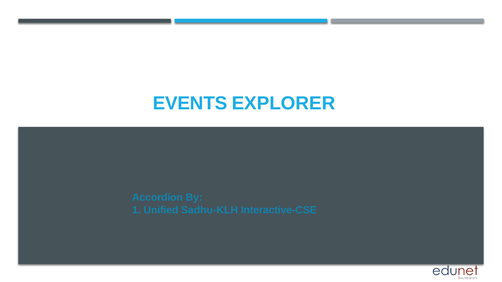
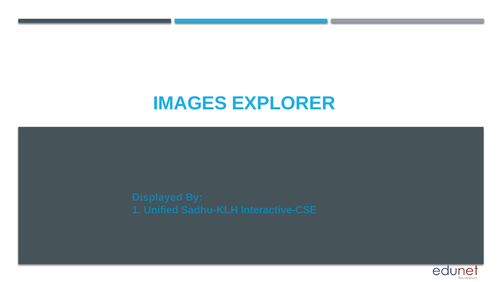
EVENTS: EVENTS -> IMAGES (190, 103)
Accordion: Accordion -> Displayed (157, 198)
